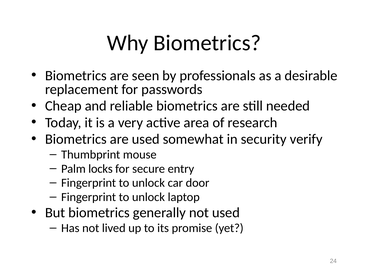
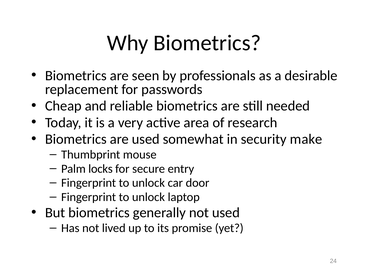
verify: verify -> make (306, 139)
